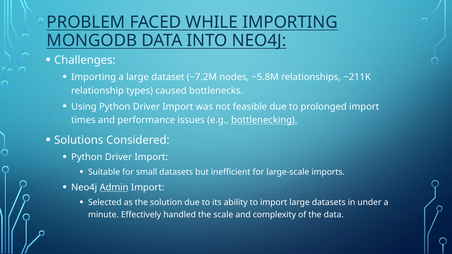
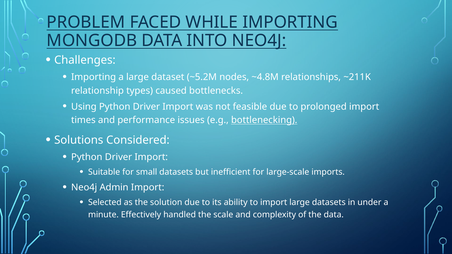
~7.2M: ~7.2M -> ~5.2M (202, 77)
~5.8M: ~5.8M -> ~4.8M (265, 77)
Admin underline: present -> none (114, 188)
